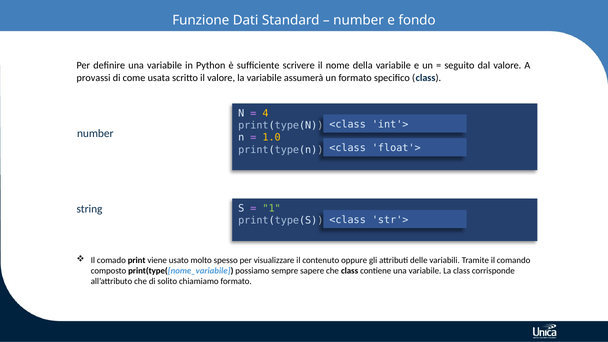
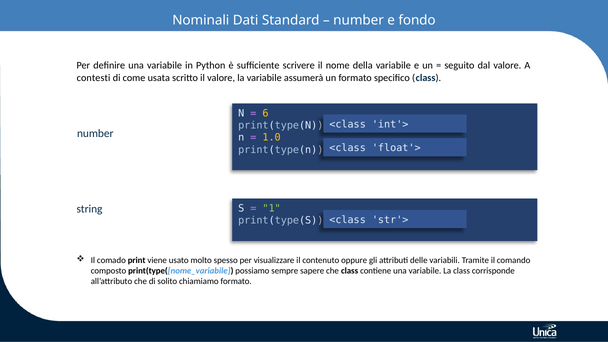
Funzione: Funzione -> Nominali (201, 20)
provassi: provassi -> contesti (94, 78)
4: 4 -> 6 (266, 113)
